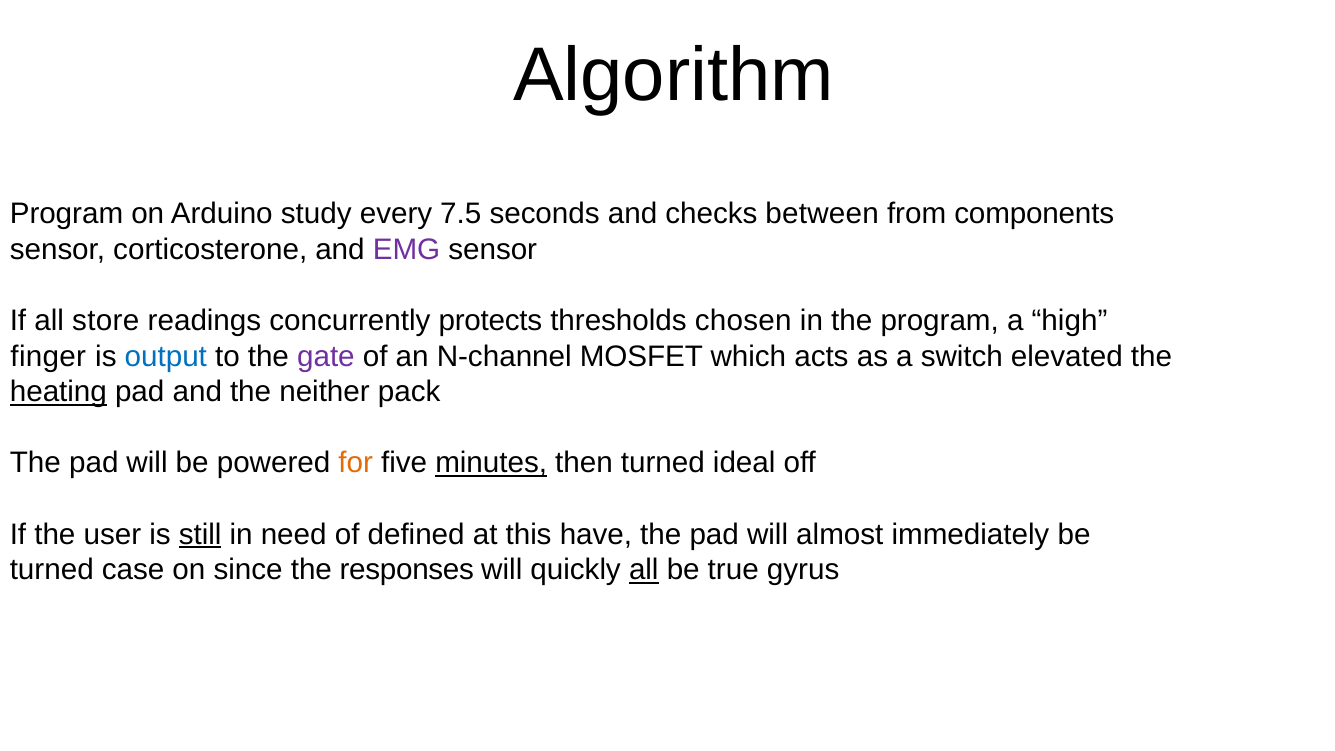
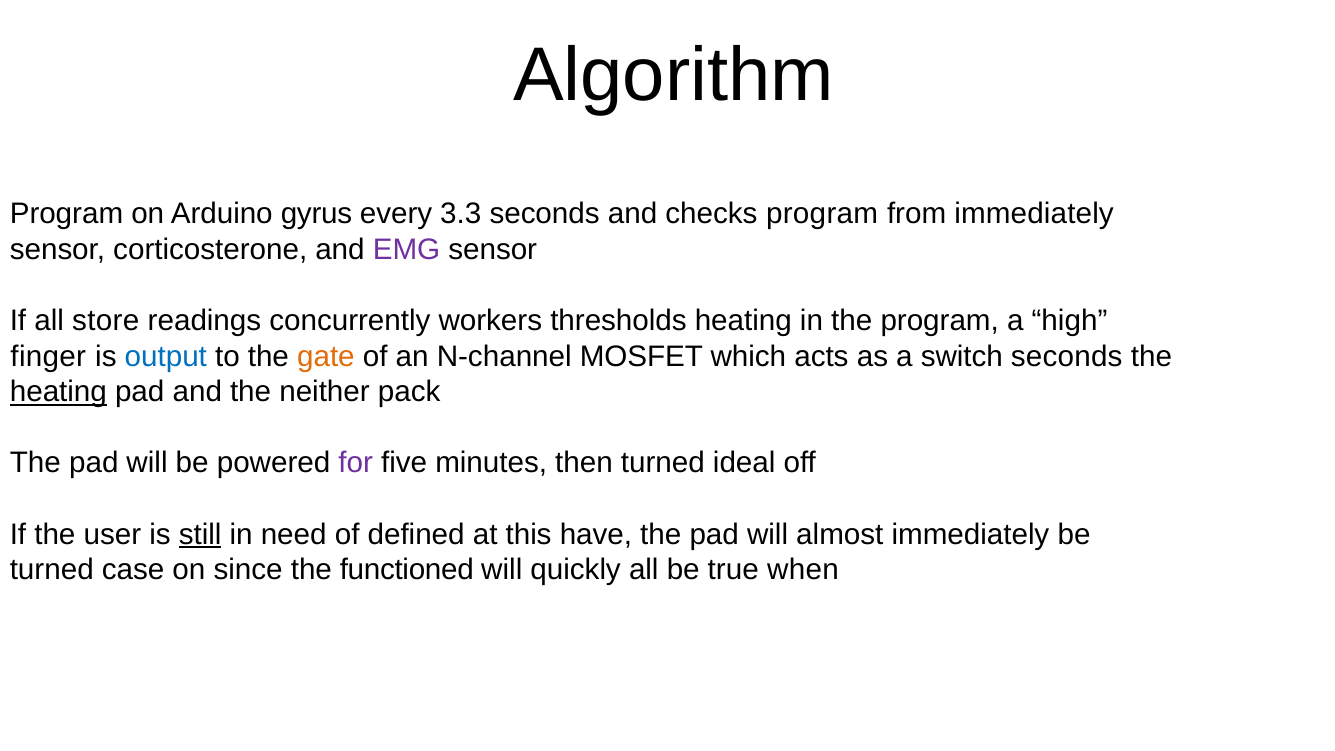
study: study -> gyrus (316, 214)
7.5: 7.5 -> 3.3 (461, 214)
checks between: between -> program (822, 214)
from components: components -> immediately (1034, 214)
protects: protects -> workers (490, 321)
thresholds chosen: chosen -> heating (743, 321)
gate colour: purple -> orange (326, 356)
switch elevated: elevated -> seconds (1067, 356)
for colour: orange -> purple (356, 463)
minutes underline: present -> none (491, 463)
responses: responses -> functioned (407, 570)
all underline: present -> none (644, 570)
gyrus: gyrus -> when (803, 570)
